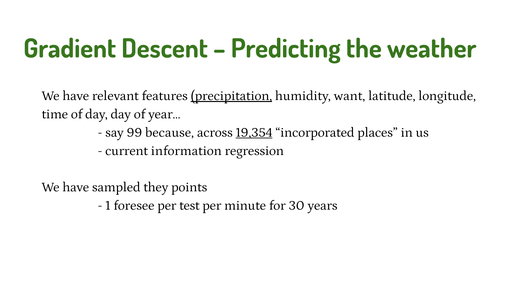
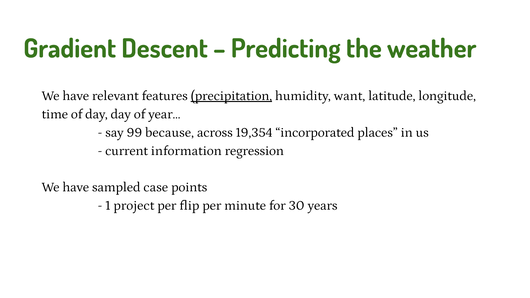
19,354 underline: present -> none (254, 132)
they: they -> case (156, 187)
foresee: foresee -> project (134, 206)
test: test -> flip (189, 206)
